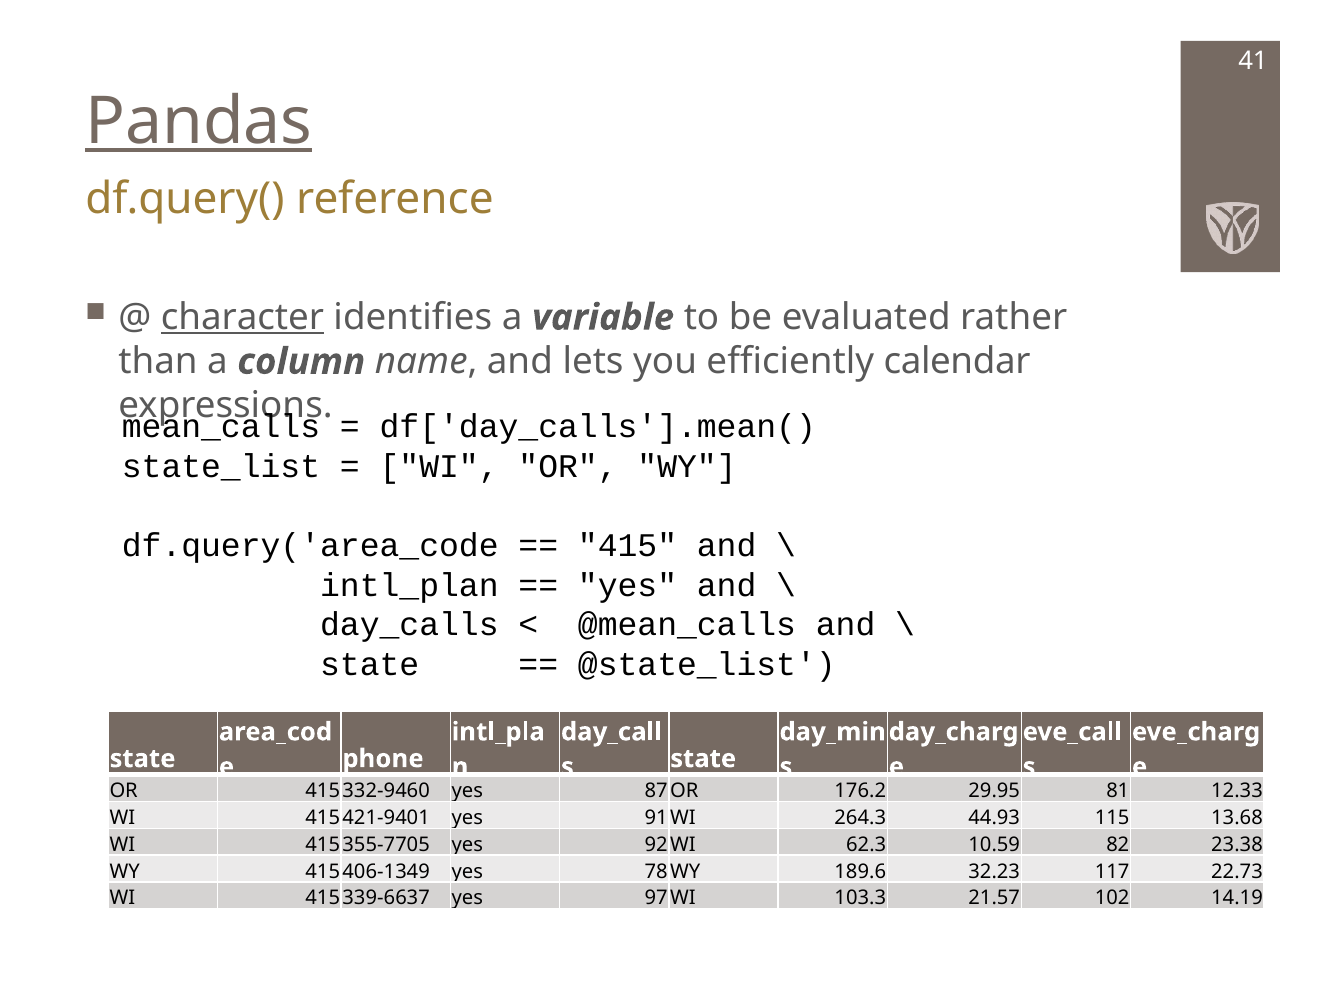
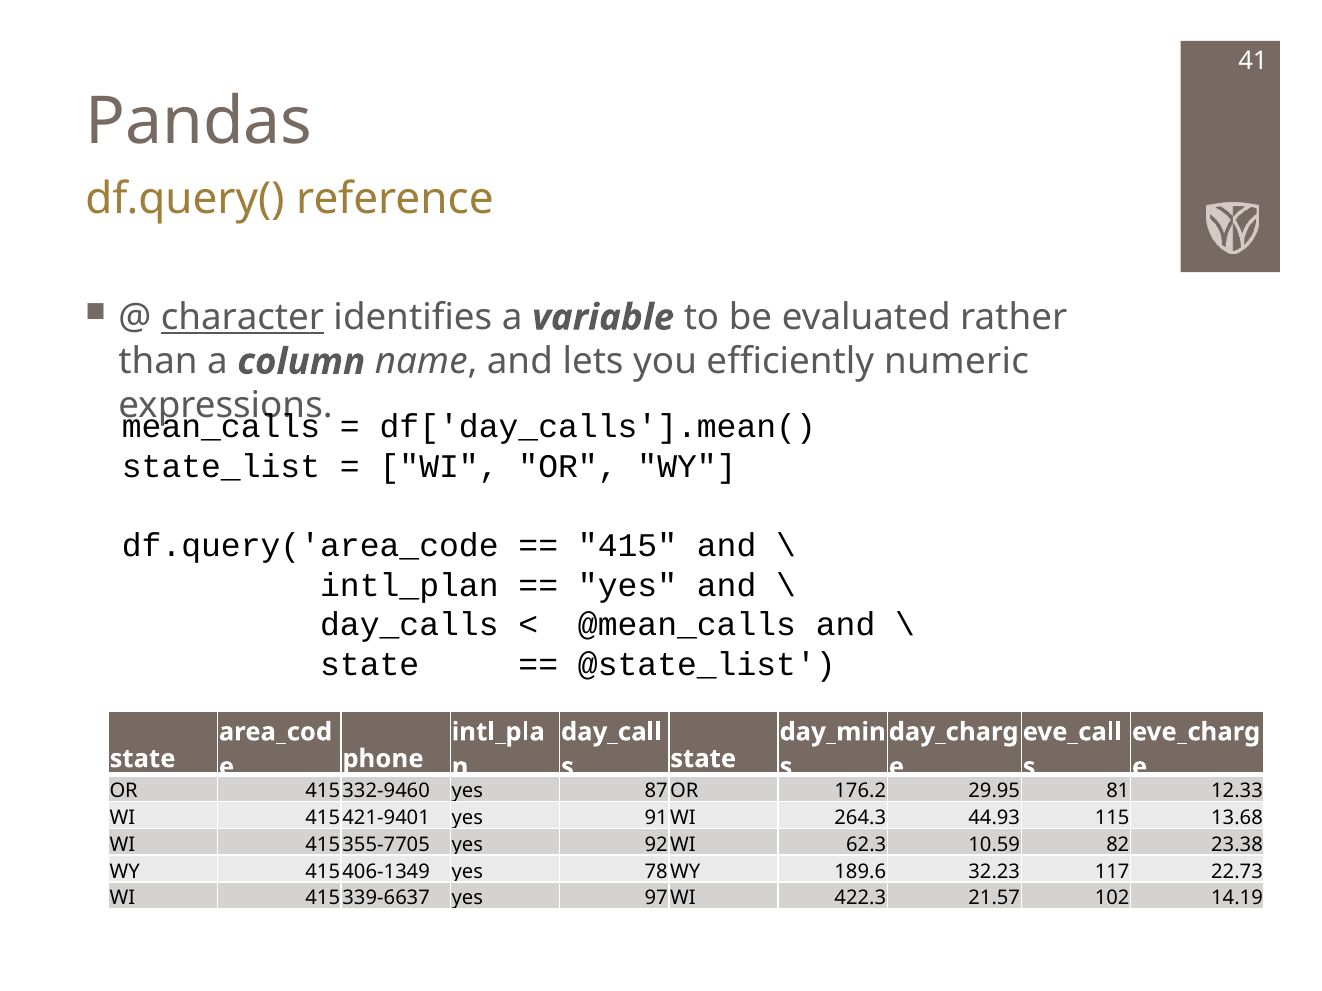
Pandas underline: present -> none (199, 122)
calendar: calendar -> numeric (957, 362)
103.3: 103.3 -> 422.3 (860, 899)
